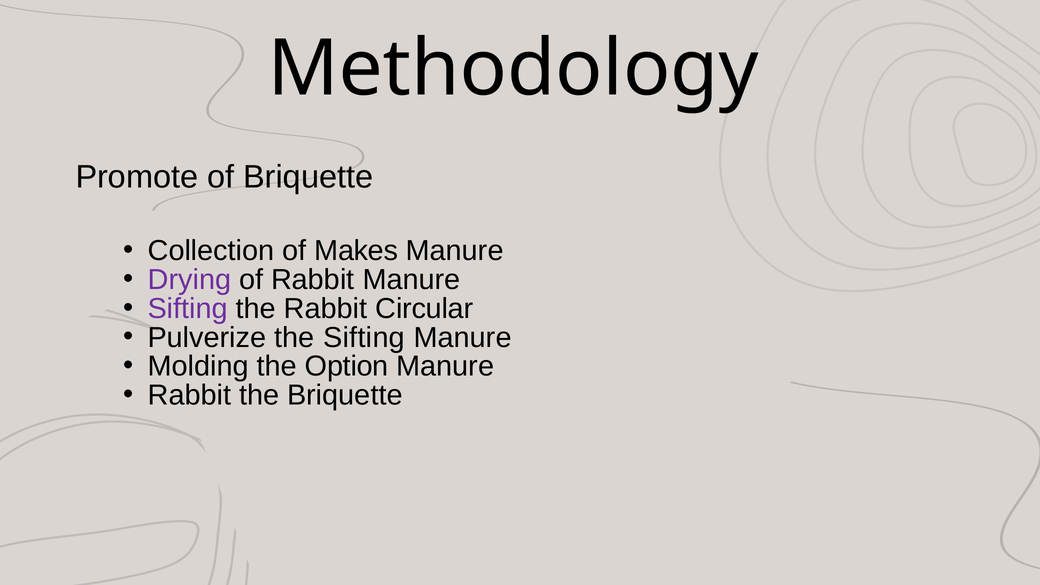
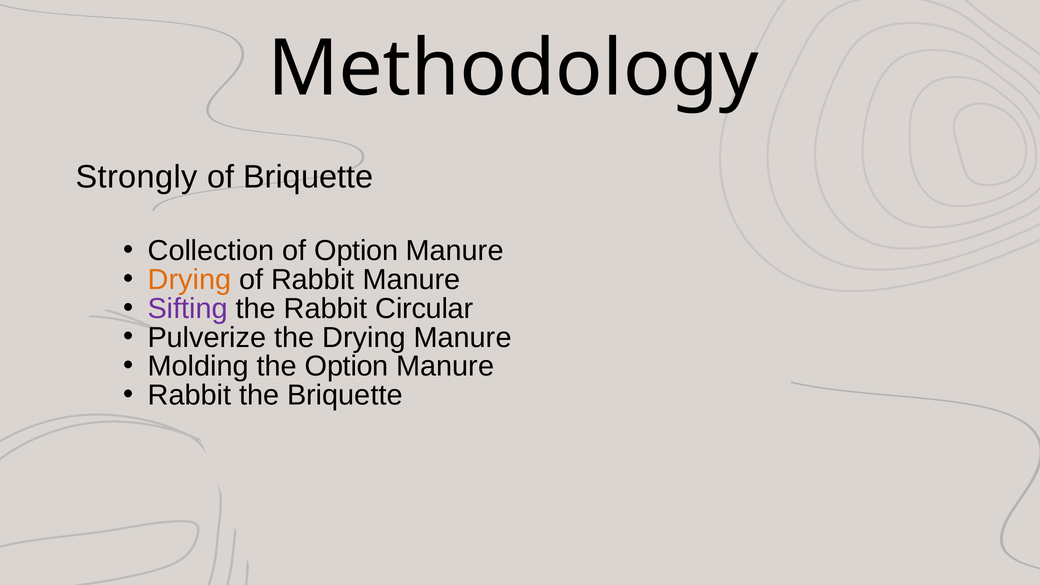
Promote: Promote -> Strongly (137, 177)
of Makes: Makes -> Option (356, 251)
Drying colour: purple -> orange (189, 280)
the Sifting: Sifting -> Drying (364, 337)
